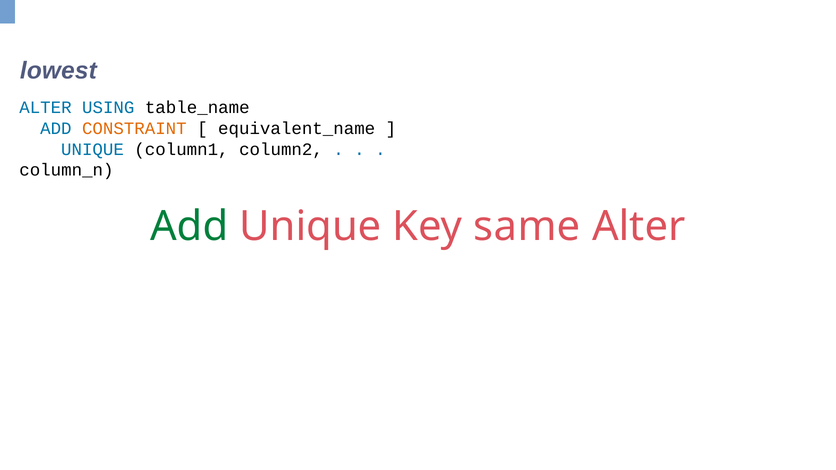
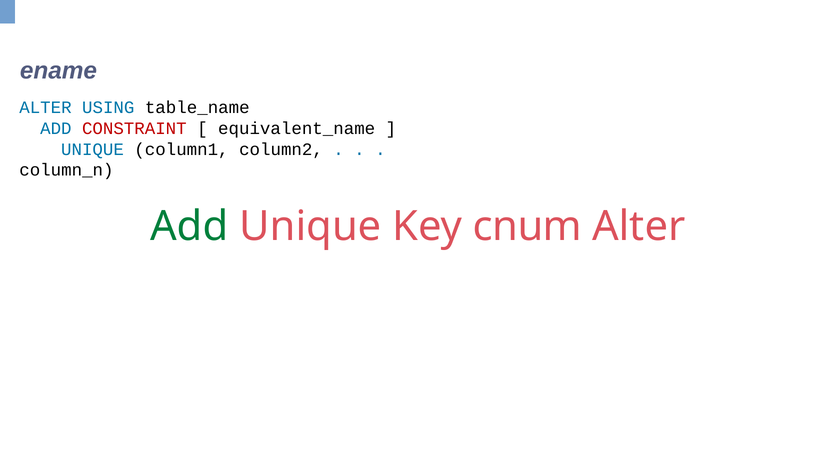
lowest: lowest -> ename (58, 71)
CONSTRAINT colour: orange -> red (134, 128)
same: same -> cnum (527, 227)
